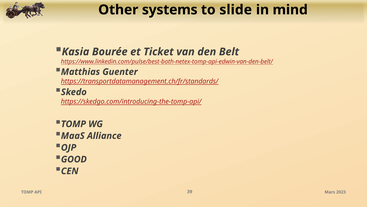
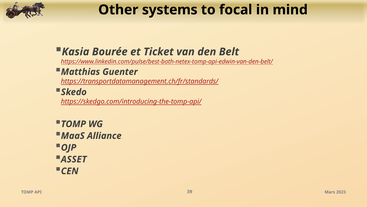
slide: slide -> focal (236, 10)
GOOD: GOOD -> ASSET (74, 159)
